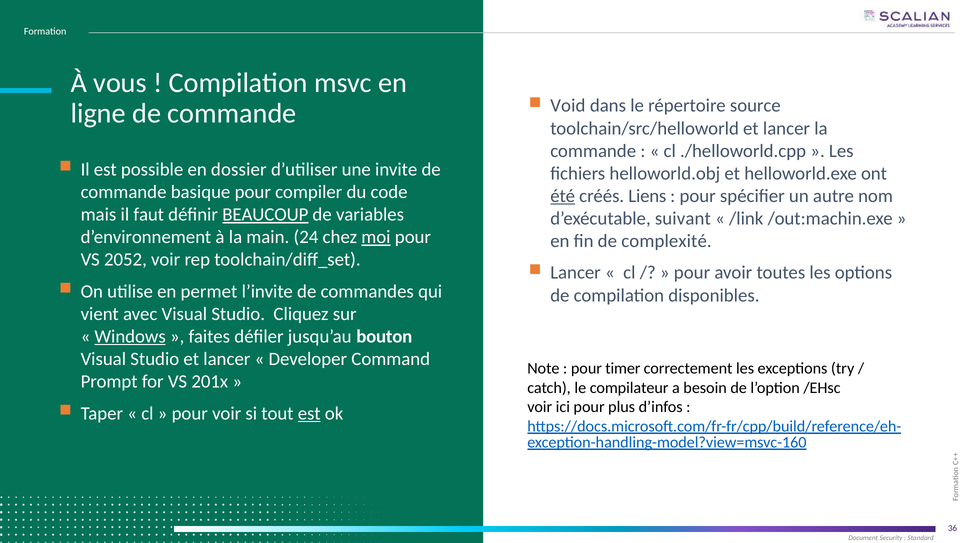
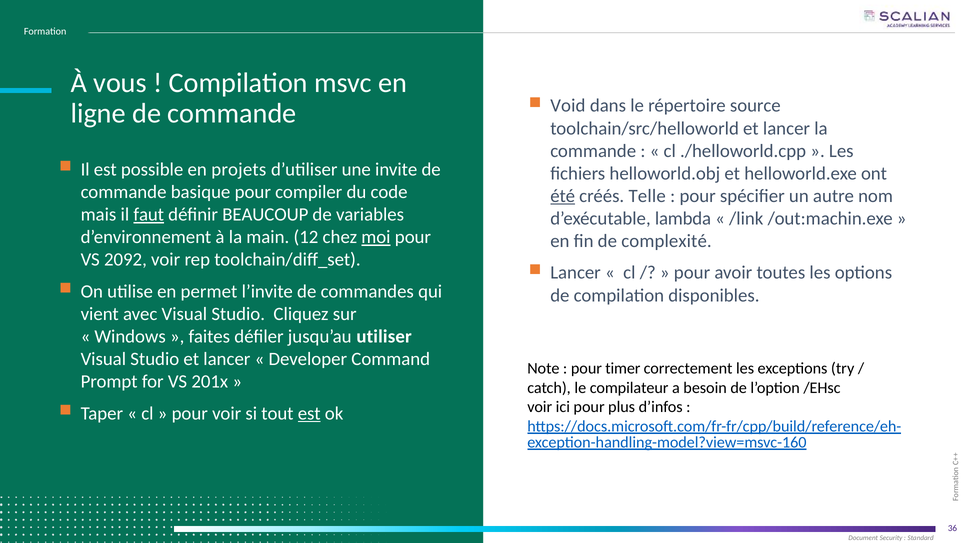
dossier: dossier -> projets (239, 170)
Liens: Liens -> Telle (647, 196)
faut underline: none -> present (149, 215)
BEAUCOUP underline: present -> none (265, 215)
suivant: suivant -> lambda (683, 219)
24: 24 -> 12 (306, 237)
2052: 2052 -> 2092 (125, 260)
Windows underline: present -> none (130, 337)
bouton: bouton -> utiliser (384, 337)
